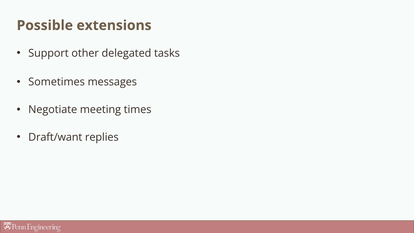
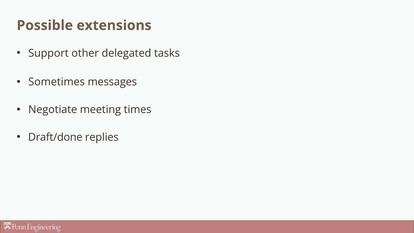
Draft/want: Draft/want -> Draft/done (55, 137)
